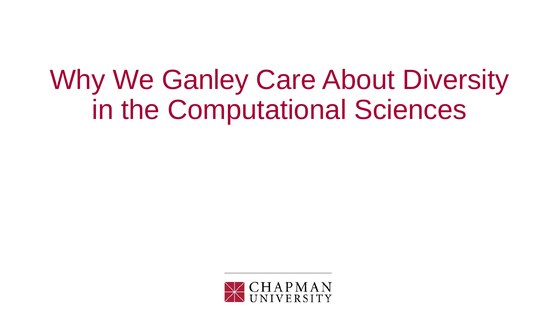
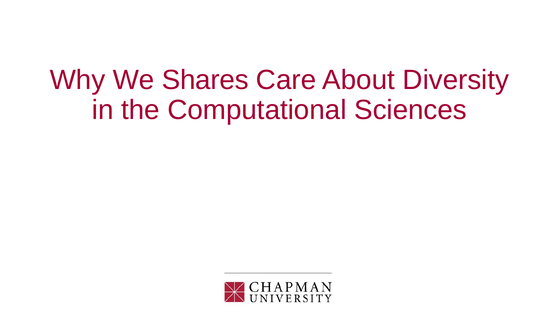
Ganley: Ganley -> Shares (205, 80)
